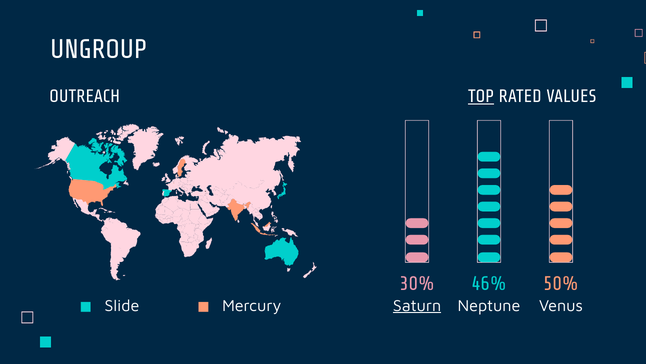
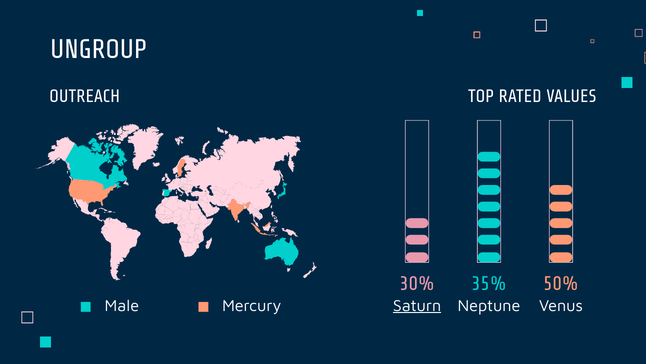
TOP underline: present -> none (481, 96)
46%: 46% -> 35% (489, 283)
Slide: Slide -> Male (122, 305)
